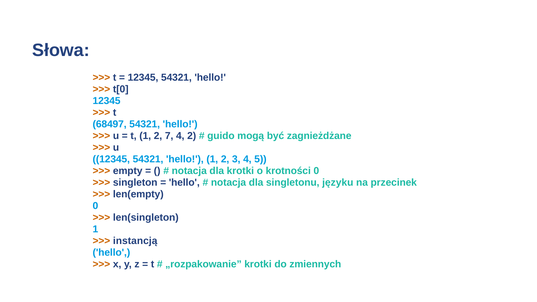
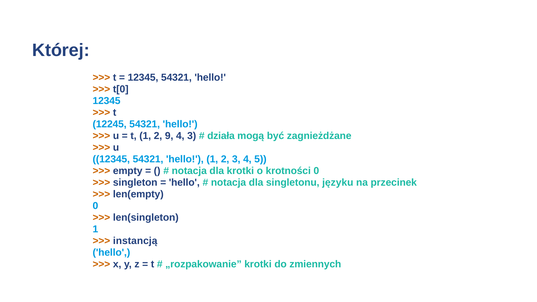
Słowa: Słowa -> Której (61, 50)
68497: 68497 -> 12245 (110, 124)
7: 7 -> 9 (169, 136)
4 2: 2 -> 3 (192, 136)
guido: guido -> działa (221, 136)
